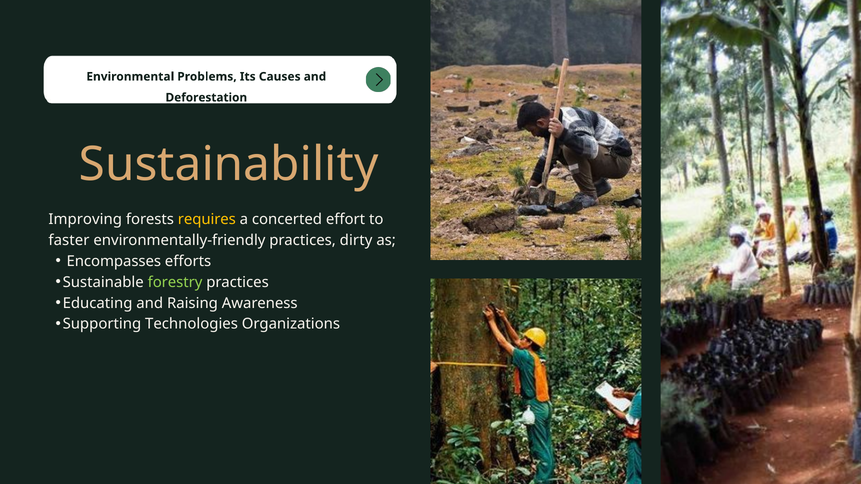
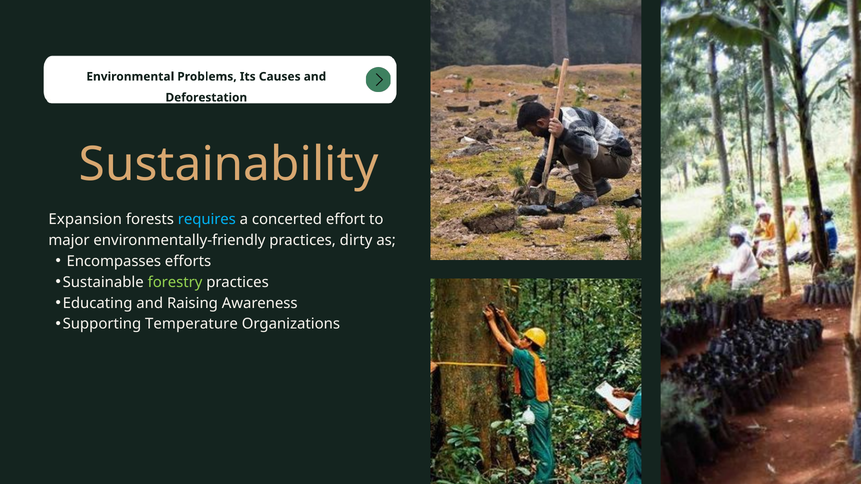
Improving: Improving -> Expansion (85, 220)
requires colour: yellow -> light blue (207, 220)
faster: faster -> major (69, 241)
Technologies: Technologies -> Temperature (191, 324)
